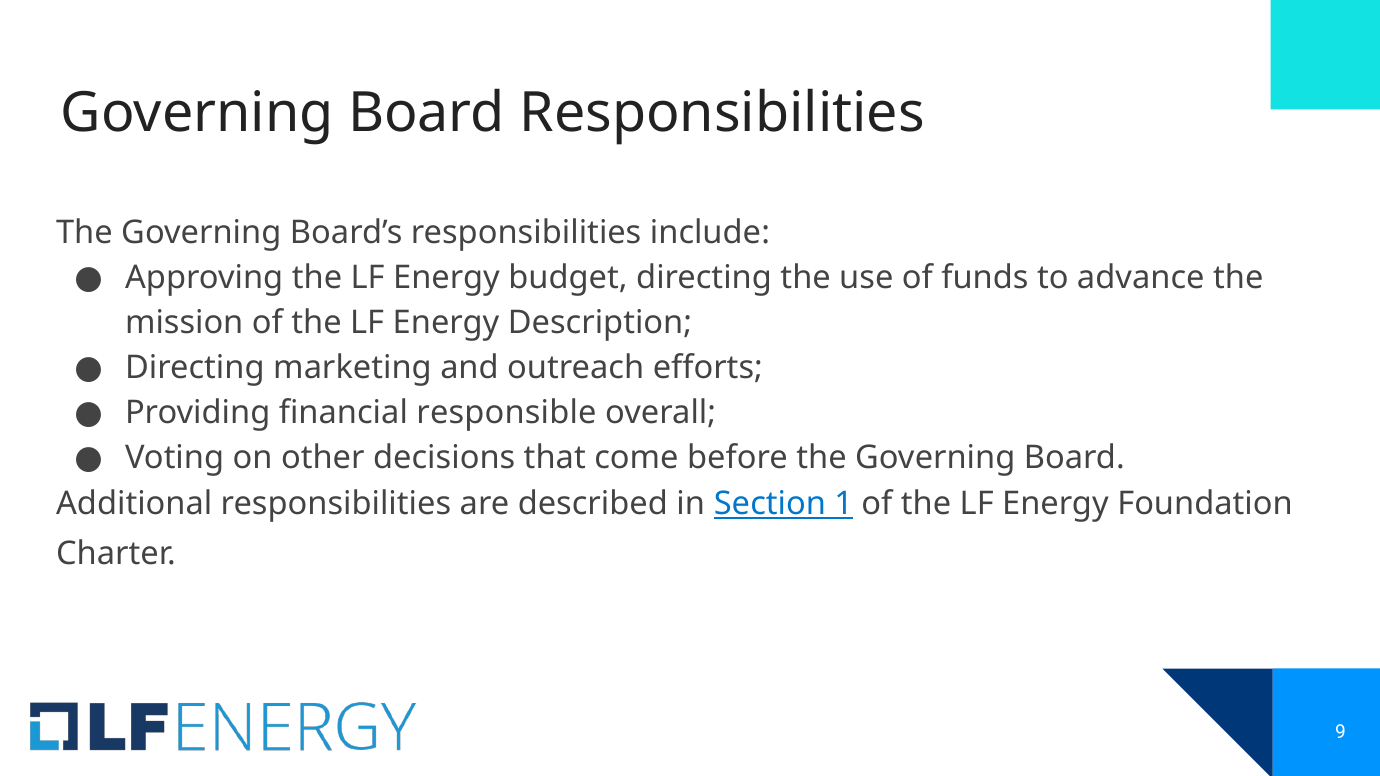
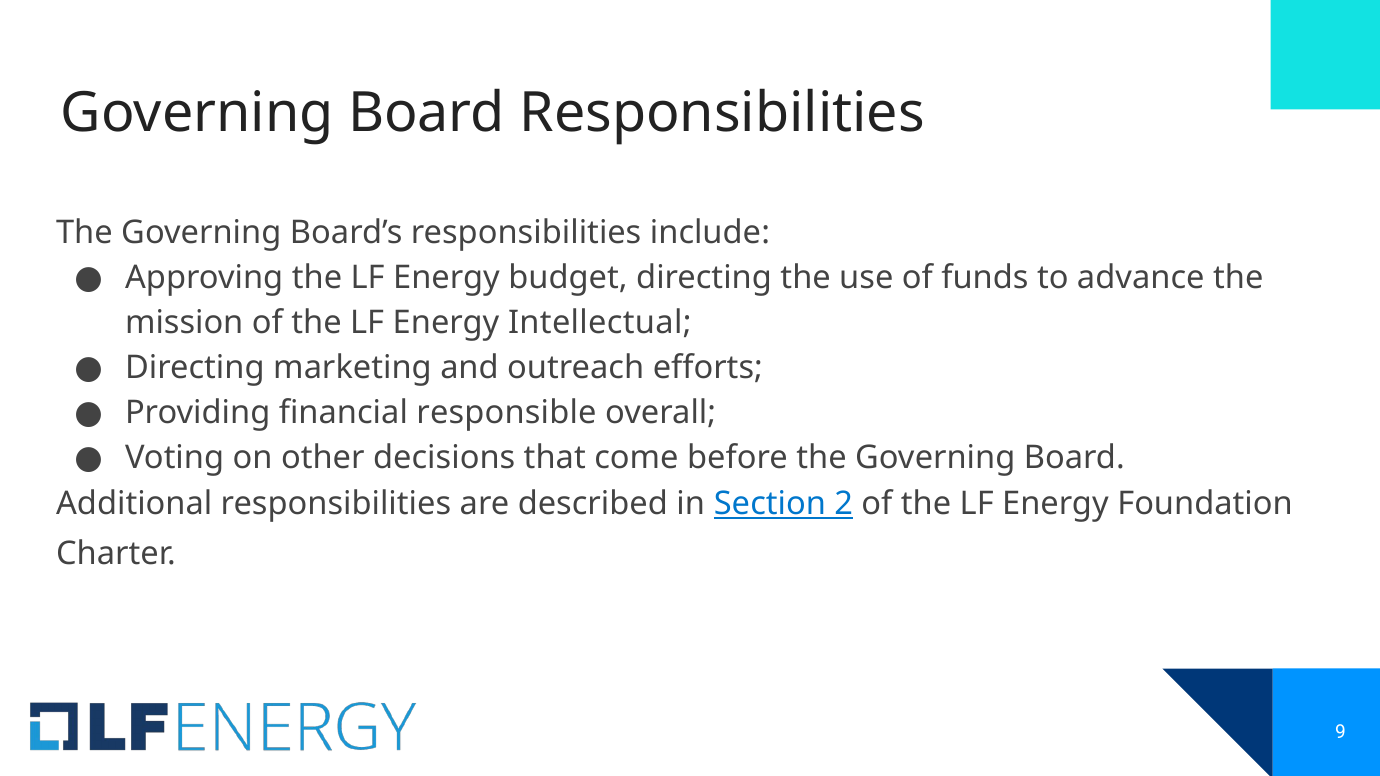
Description: Description -> Intellectual (600, 323)
1: 1 -> 2 (844, 504)
